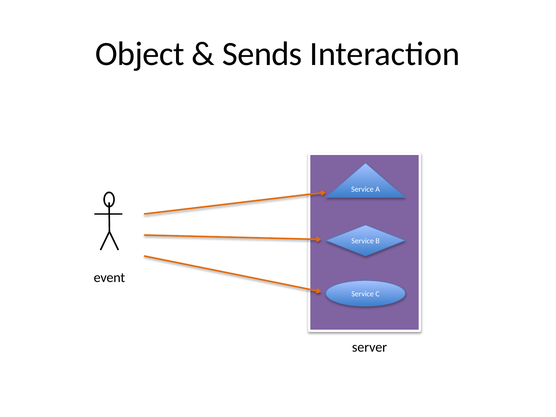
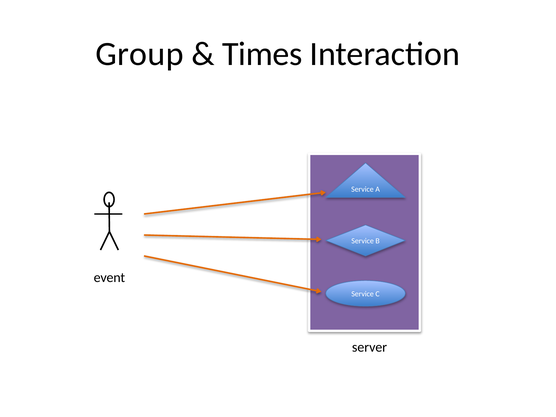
Object: Object -> Group (139, 54)
Sends: Sends -> Times (262, 54)
